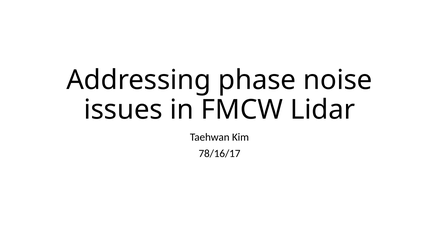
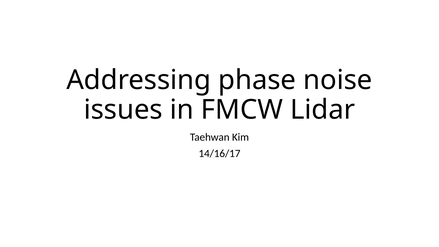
78/16/17: 78/16/17 -> 14/16/17 (219, 154)
